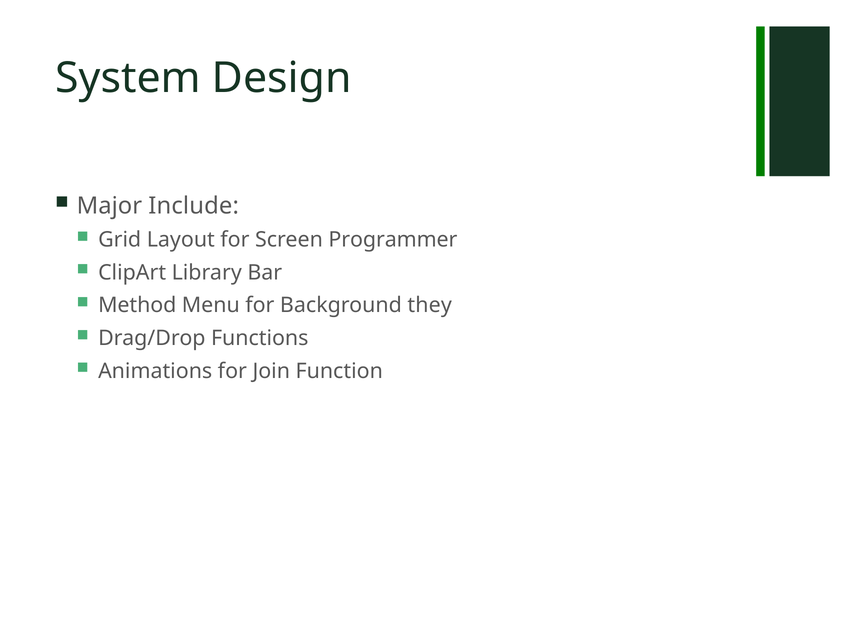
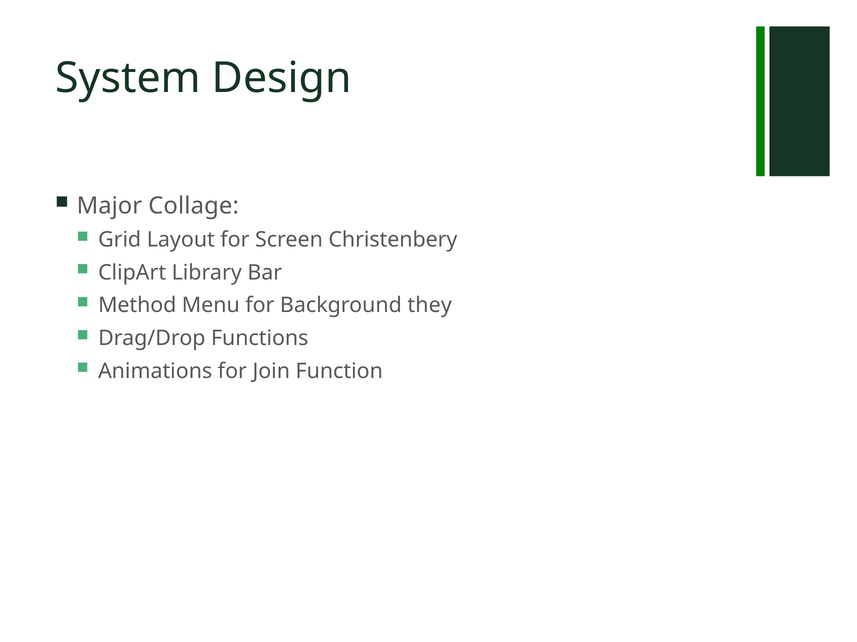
Include: Include -> Collage (194, 206)
Programmer: Programmer -> Christenbery (393, 240)
